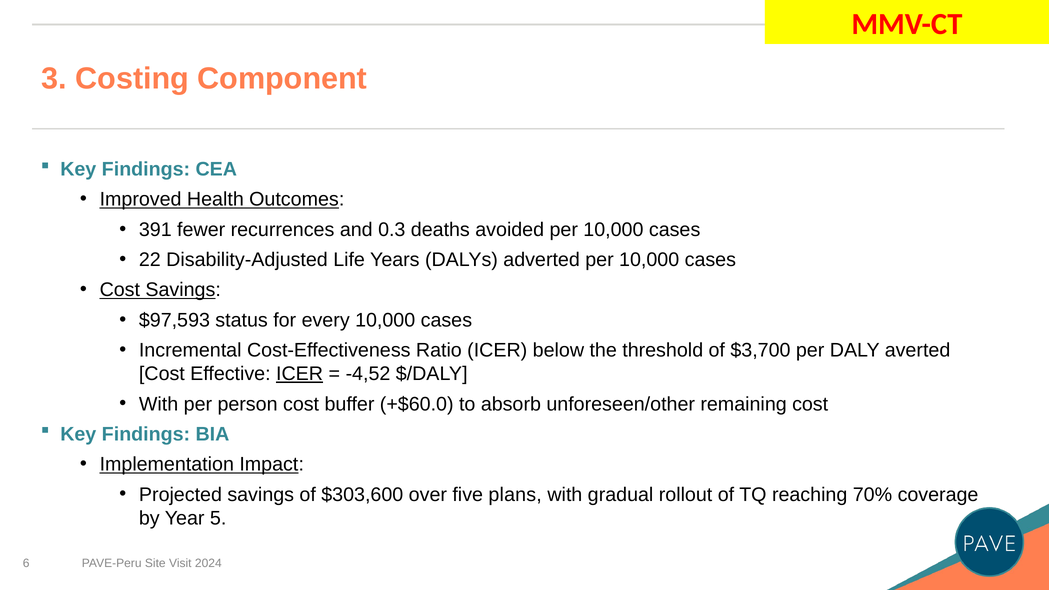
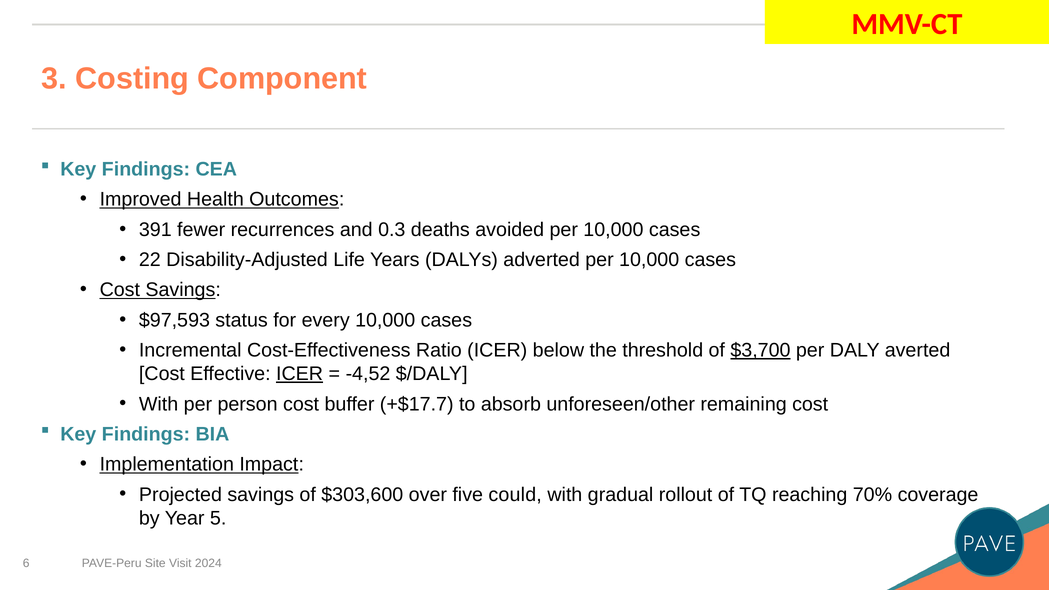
$3,700 underline: none -> present (760, 350)
+$60.0: +$60.0 -> +$17.7 (417, 404)
plans: plans -> could (515, 495)
